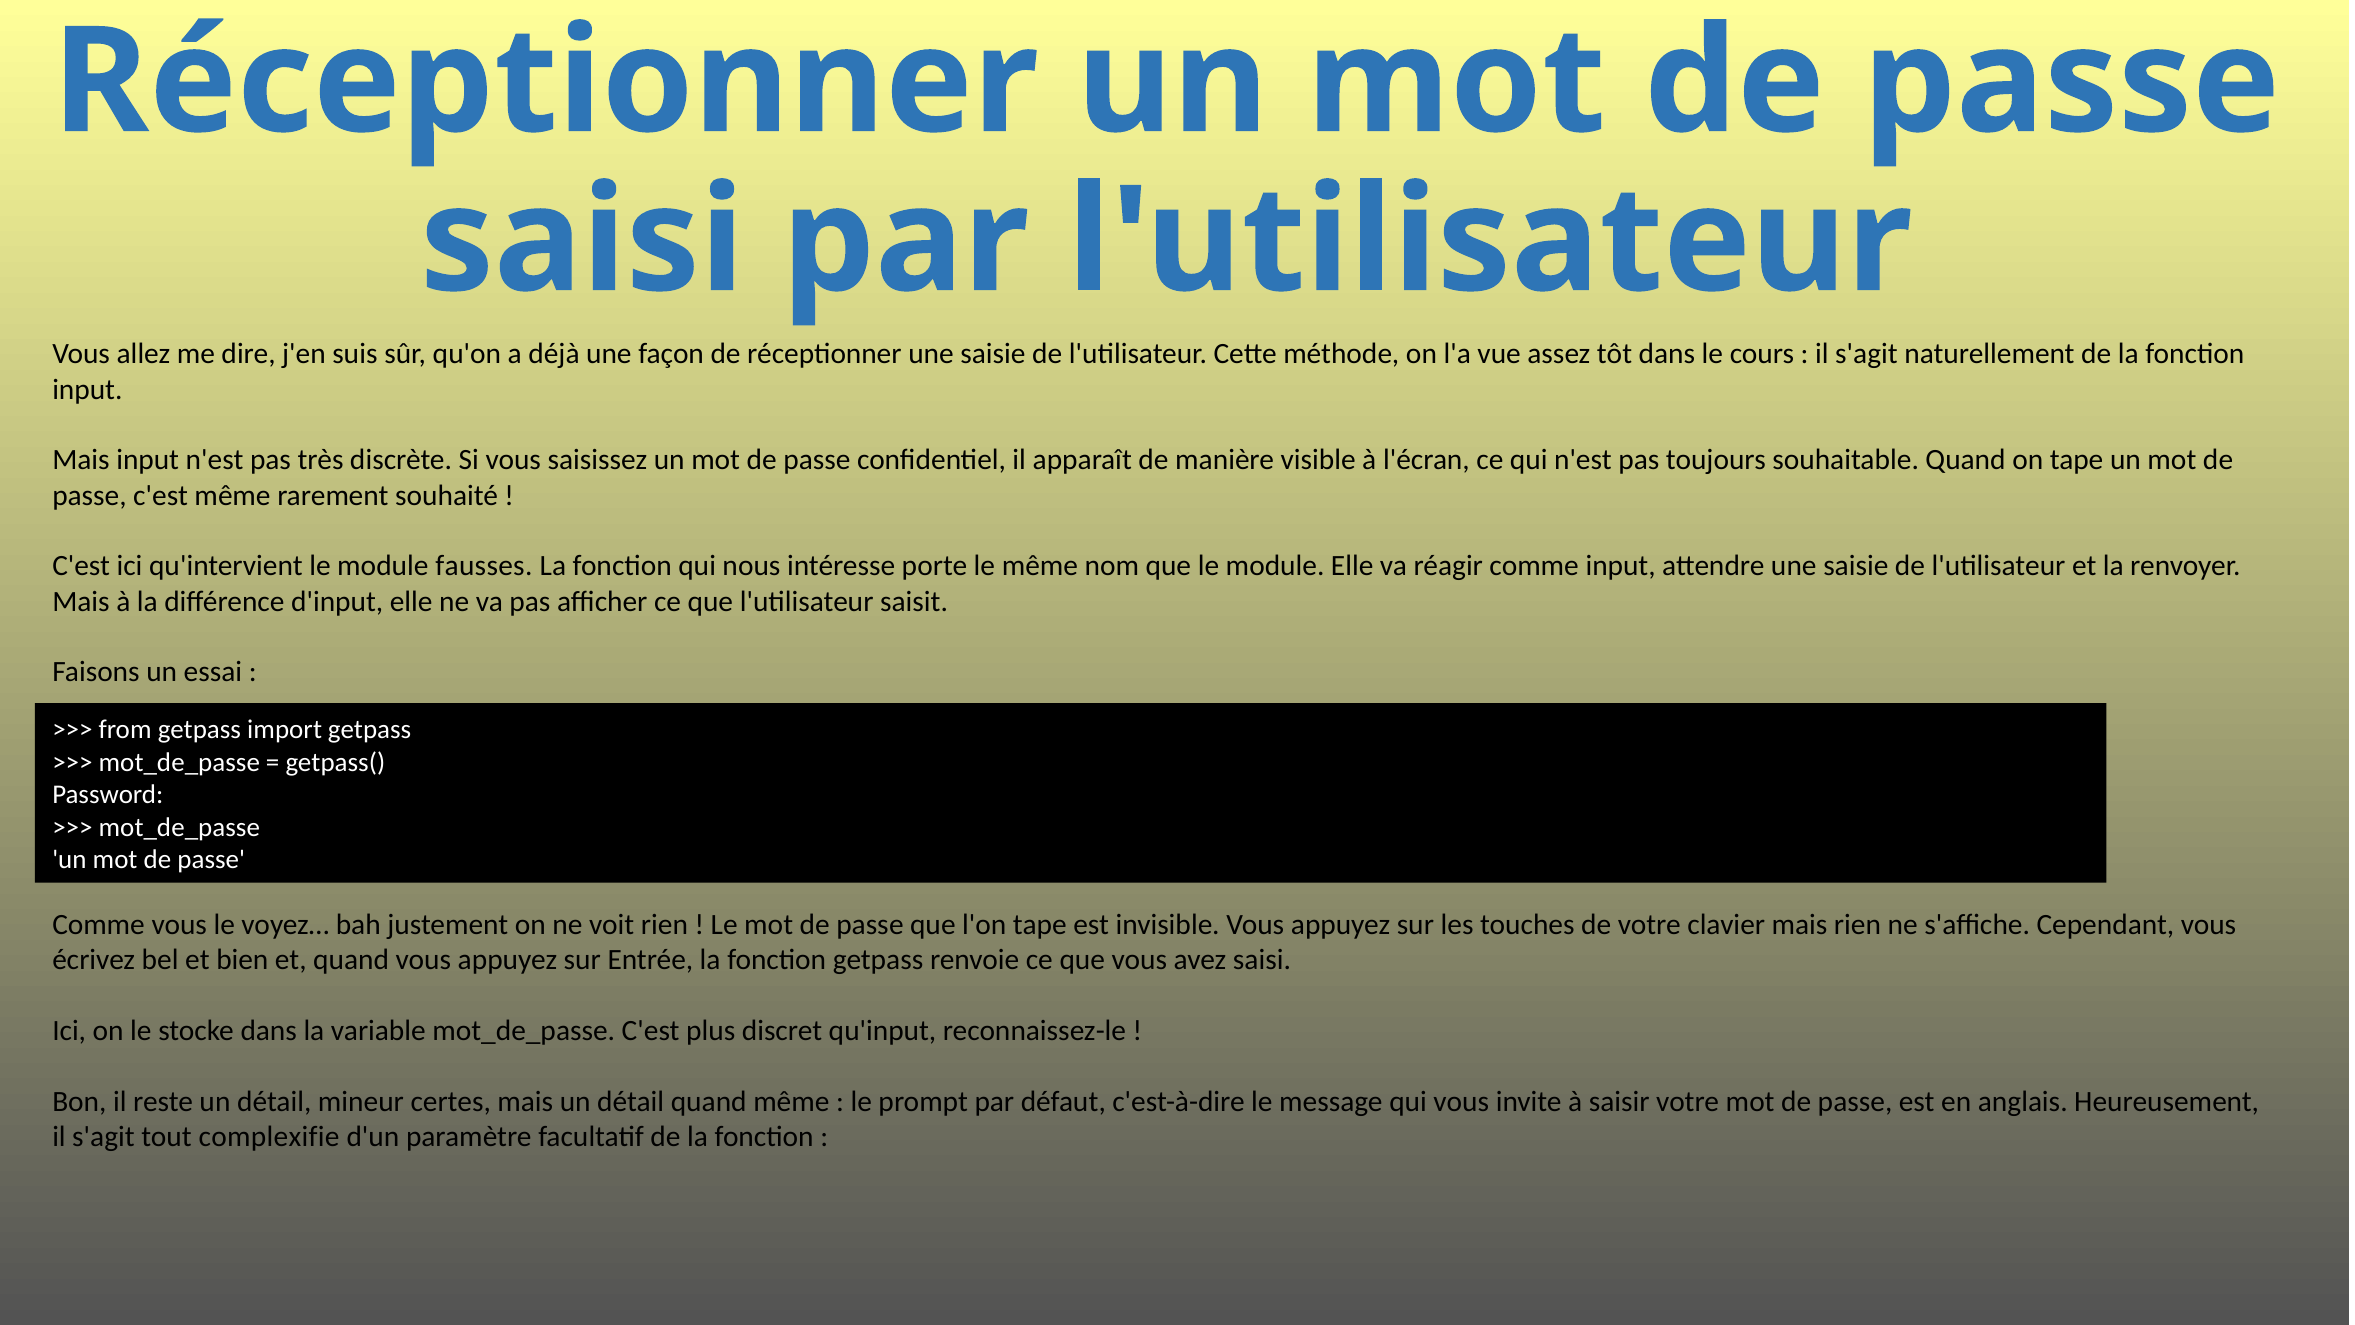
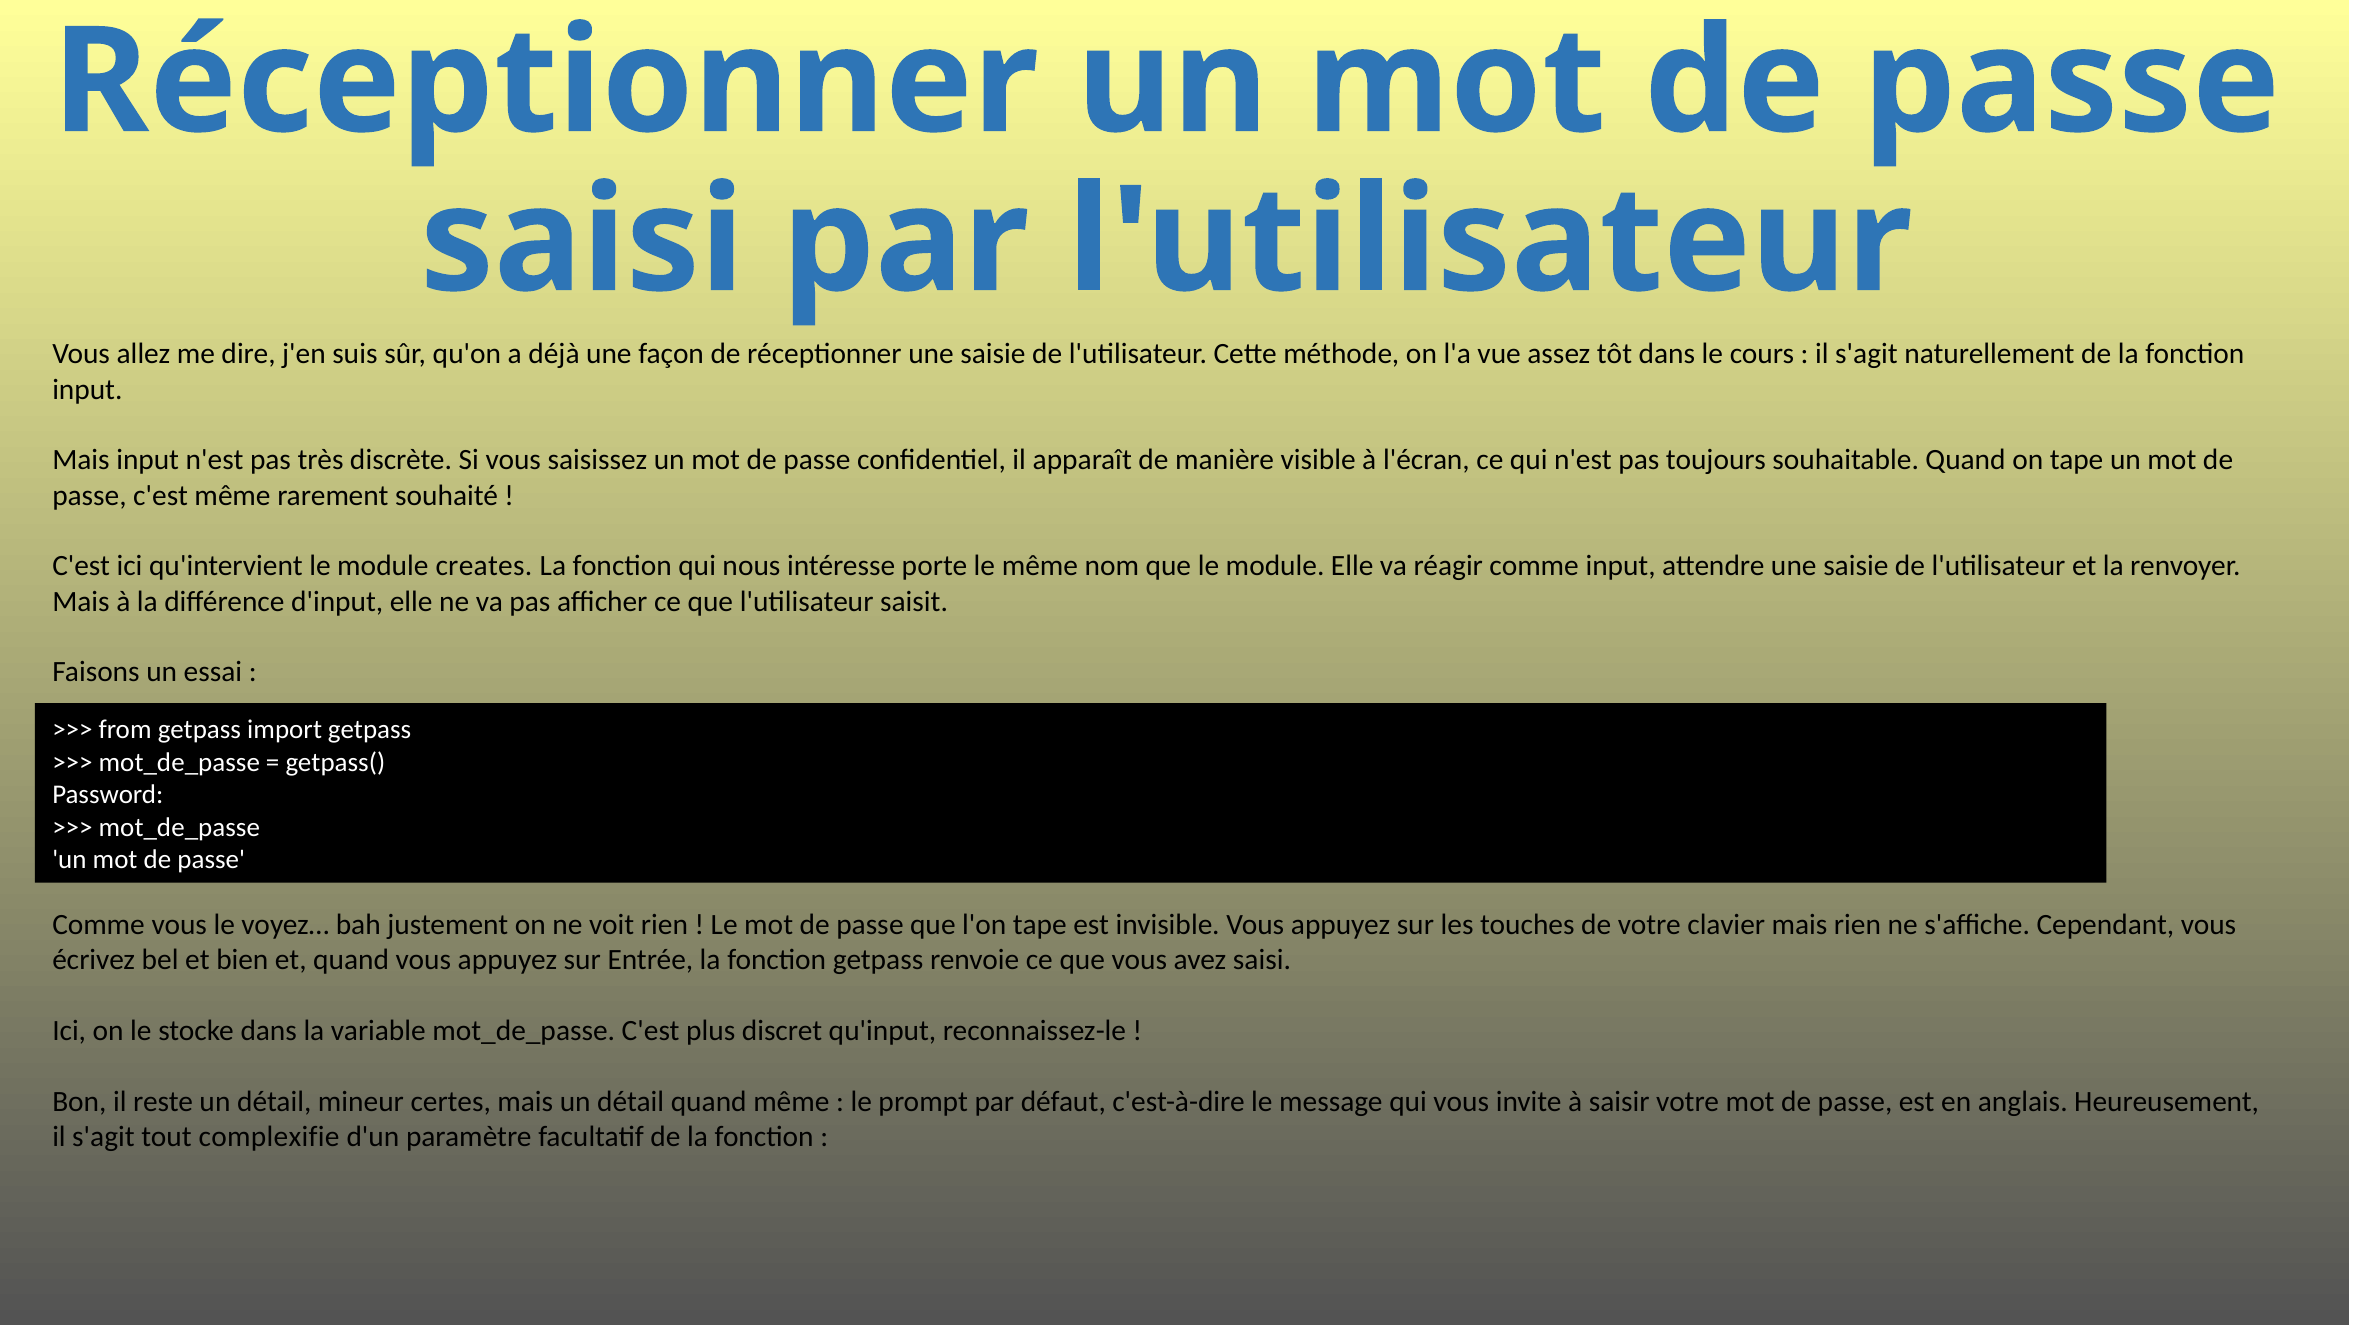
fausses: fausses -> creates (484, 566)
